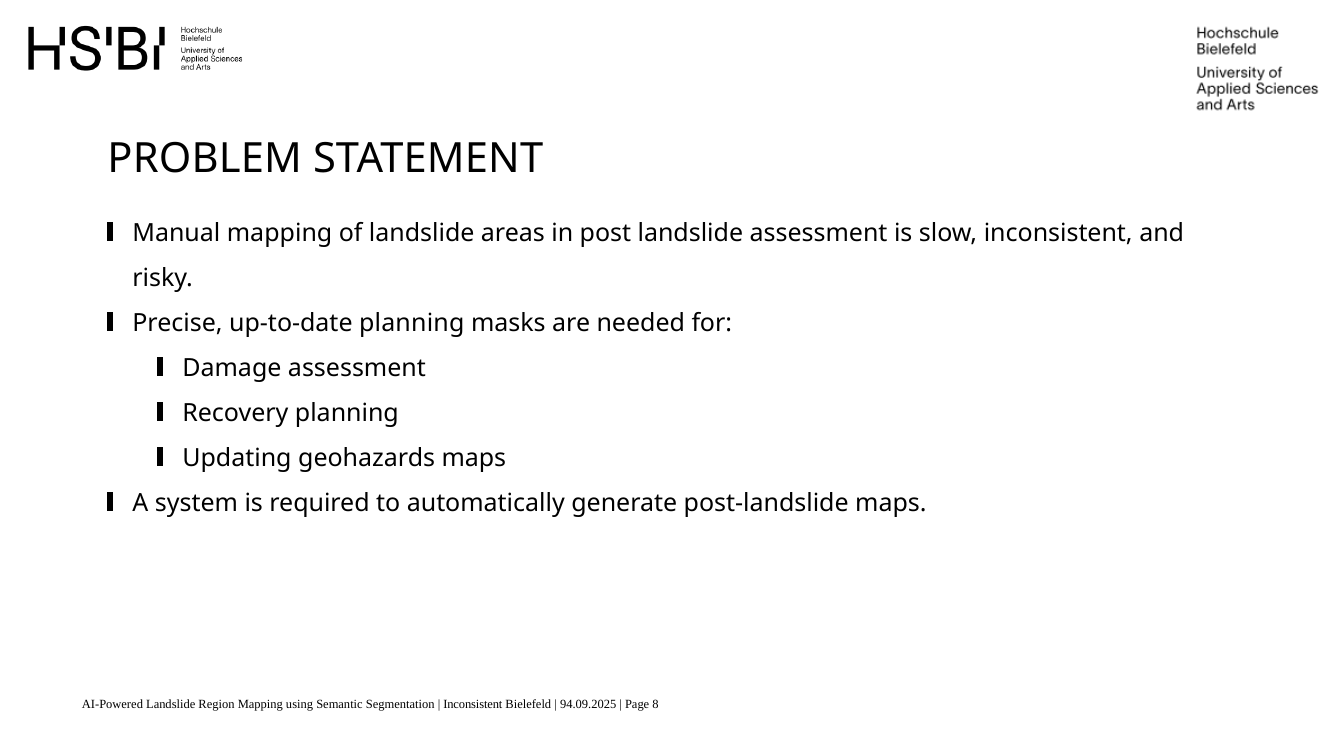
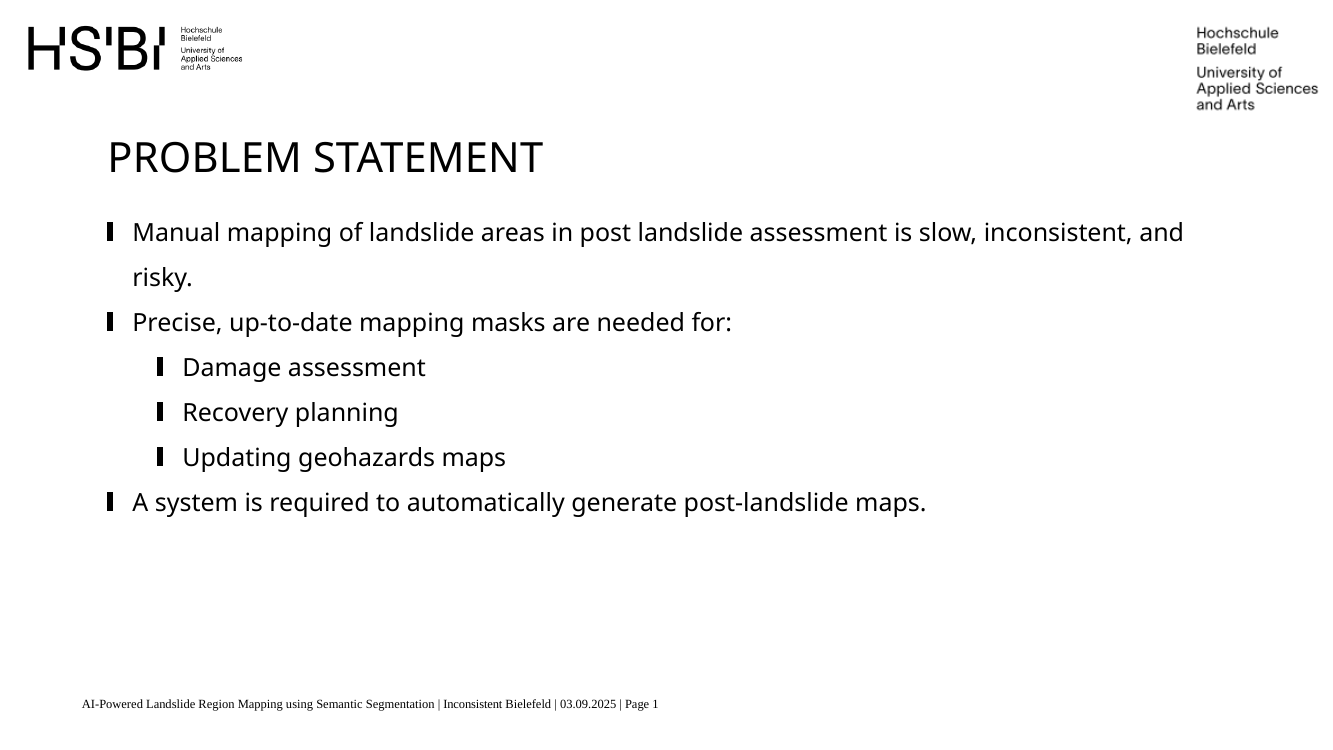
up-to-date planning: planning -> mapping (412, 323)
94.09.2025: 94.09.2025 -> 03.09.2025 (588, 704)
8: 8 -> 1 (656, 704)
